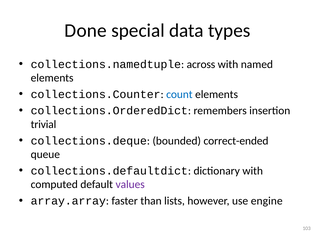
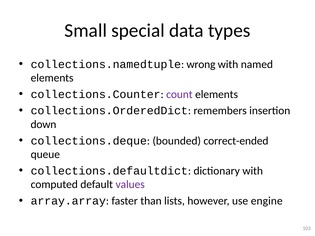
Done: Done -> Small (86, 30)
across: across -> wrong (201, 64)
count colour: blue -> purple (179, 94)
trivial: trivial -> down (43, 124)
